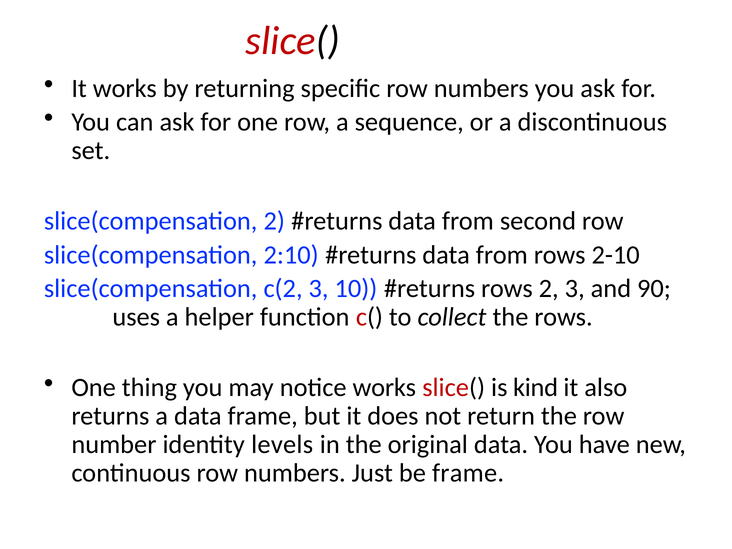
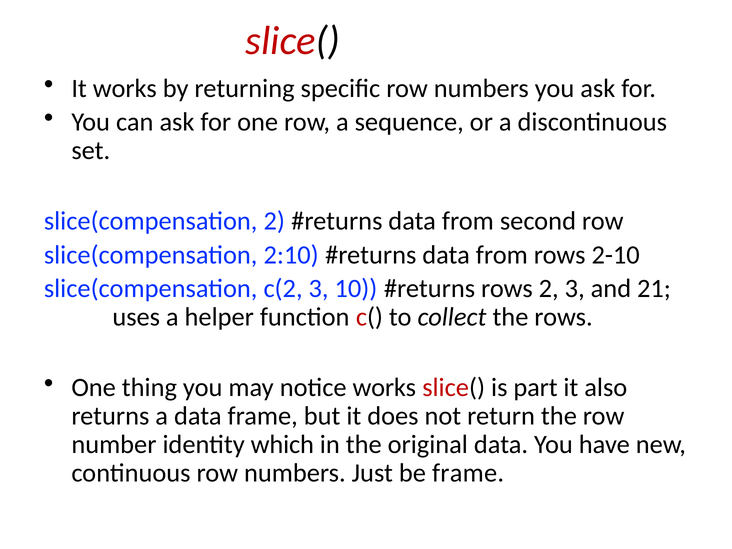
90: 90 -> 21 (654, 288)
kind: kind -> part (536, 387)
levels: levels -> which (282, 445)
